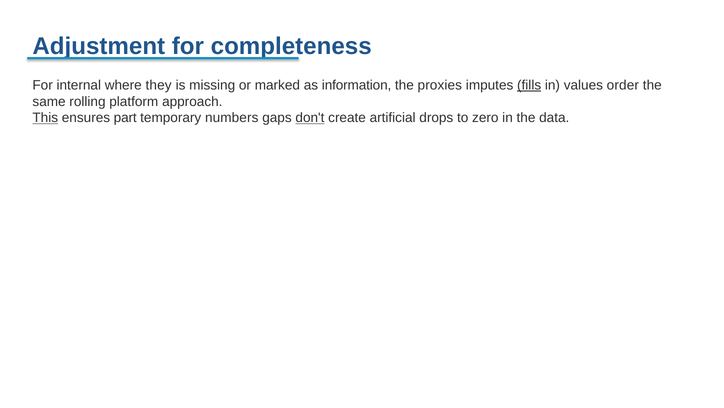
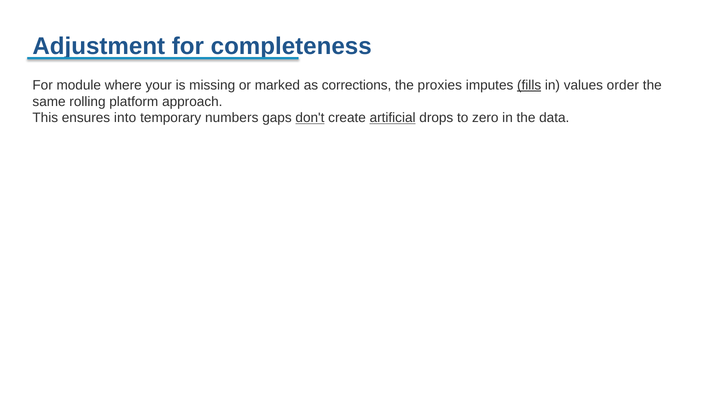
internal: internal -> module (79, 85)
they: they -> your (159, 85)
information: information -> corrections (357, 85)
This underline: present -> none (45, 118)
part: part -> into (125, 118)
artificial underline: none -> present (393, 118)
